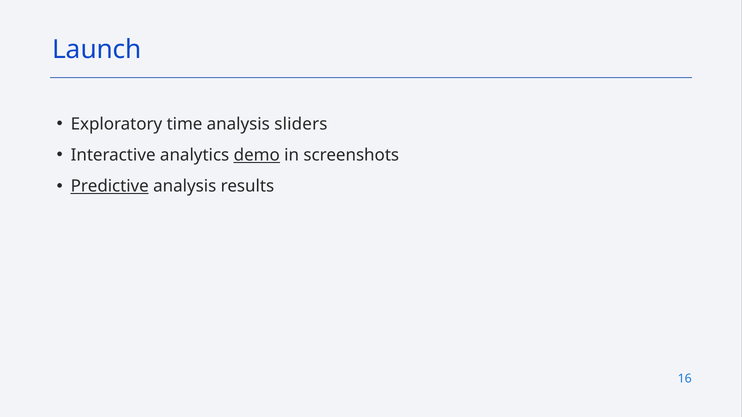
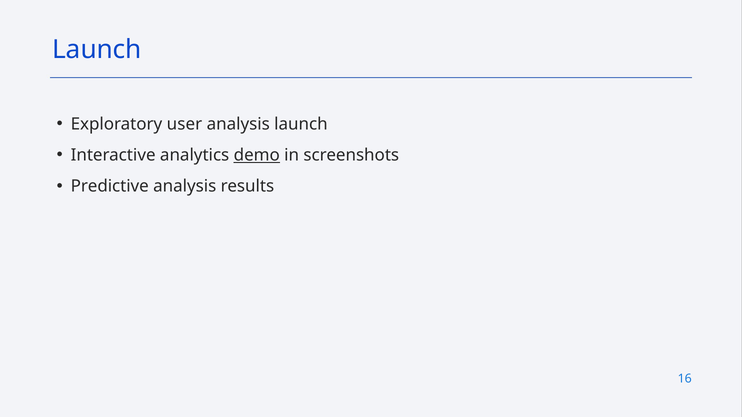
time: time -> user (184, 124)
analysis sliders: sliders -> launch (301, 124)
Predictive underline: present -> none (110, 187)
